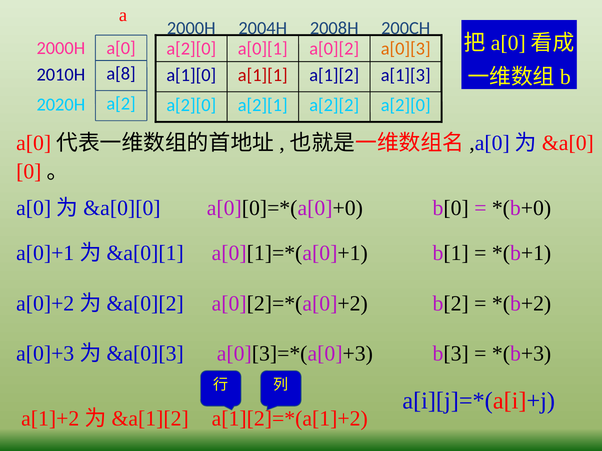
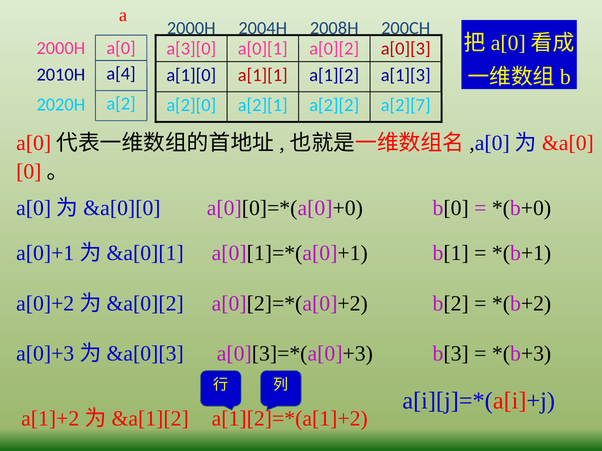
a[2][0: a[2][0 -> a[3][0 (191, 49)
a[0][3 colour: orange -> red (406, 49)
a[8: a[8 -> a[4 (121, 74)
a[2][0: a[2][0 -> a[2][7 (406, 105)
